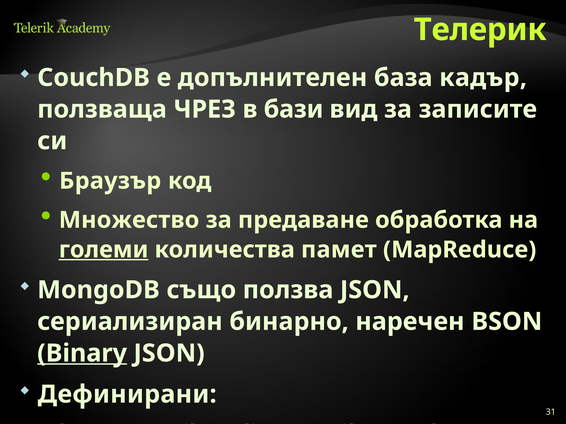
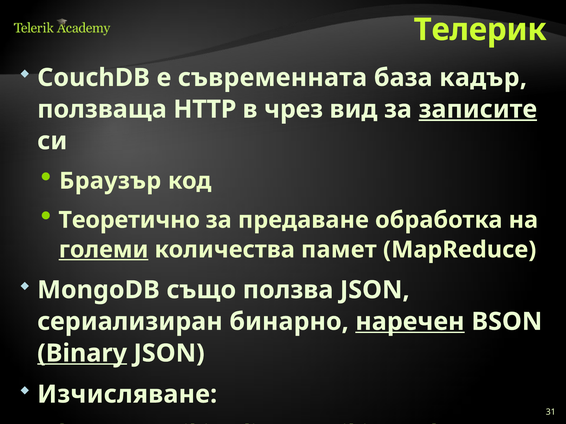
допълнителен: допълнителен -> съвременната (272, 78)
ЧРЕЗ: ЧРЕЗ -> HTTP (205, 109)
бази: бази -> чрез (294, 109)
записите underline: none -> present (478, 109)
Множество: Множество -> Теоретично (129, 220)
наречен underline: none -> present (410, 322)
Дефинирани: Дефинирани -> Изчисляване (127, 395)
